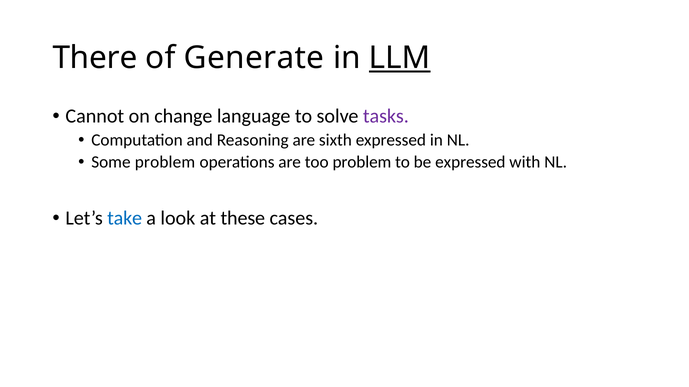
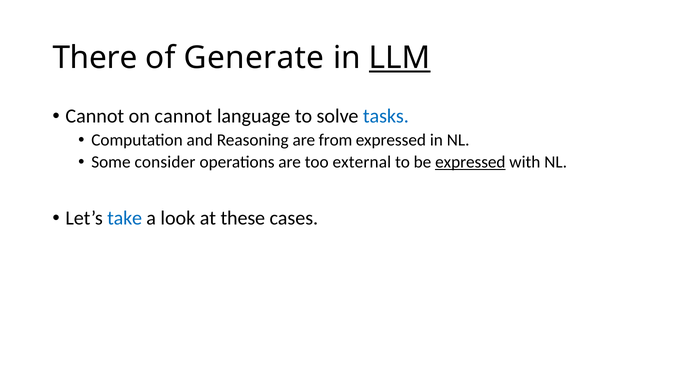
on change: change -> cannot (183, 116)
tasks colour: purple -> blue (386, 116)
sixth: sixth -> from (336, 140)
Some problem: problem -> consider (165, 162)
too problem: problem -> external (362, 162)
expressed underline: none -> present (470, 162)
